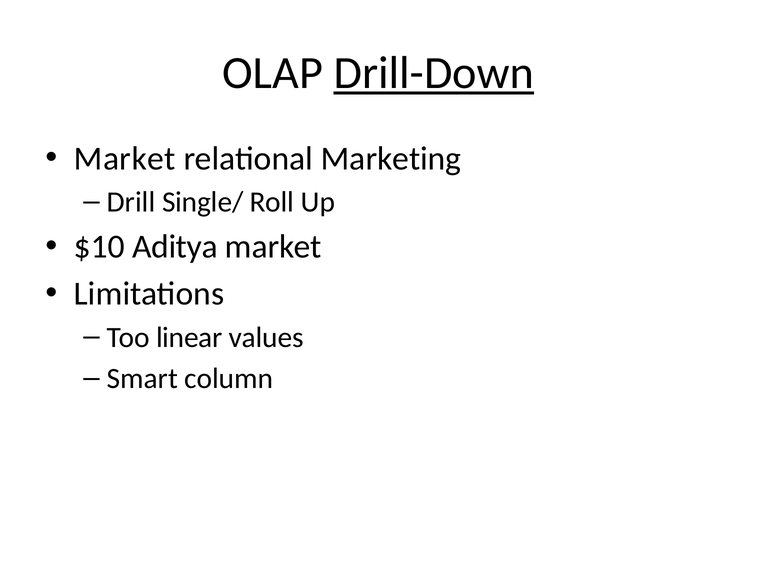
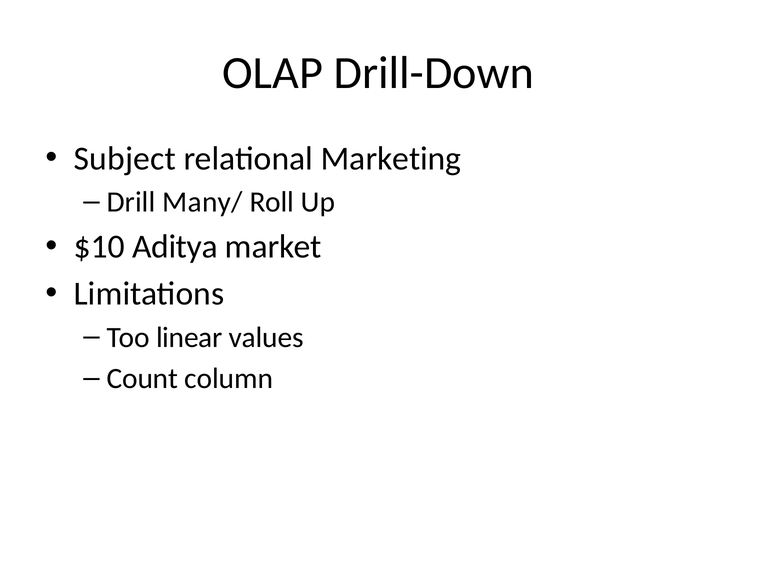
Drill-Down underline: present -> none (434, 73)
Market: Market -> Subject (125, 159)
Single/: Single/ -> Many/ (202, 202)
Smart: Smart -> Count (142, 379)
